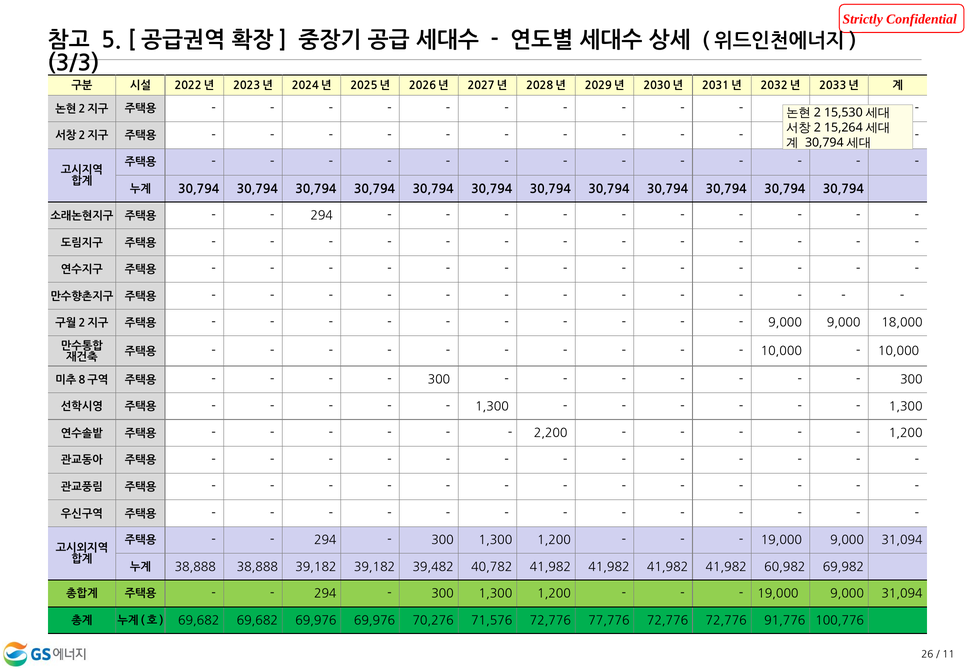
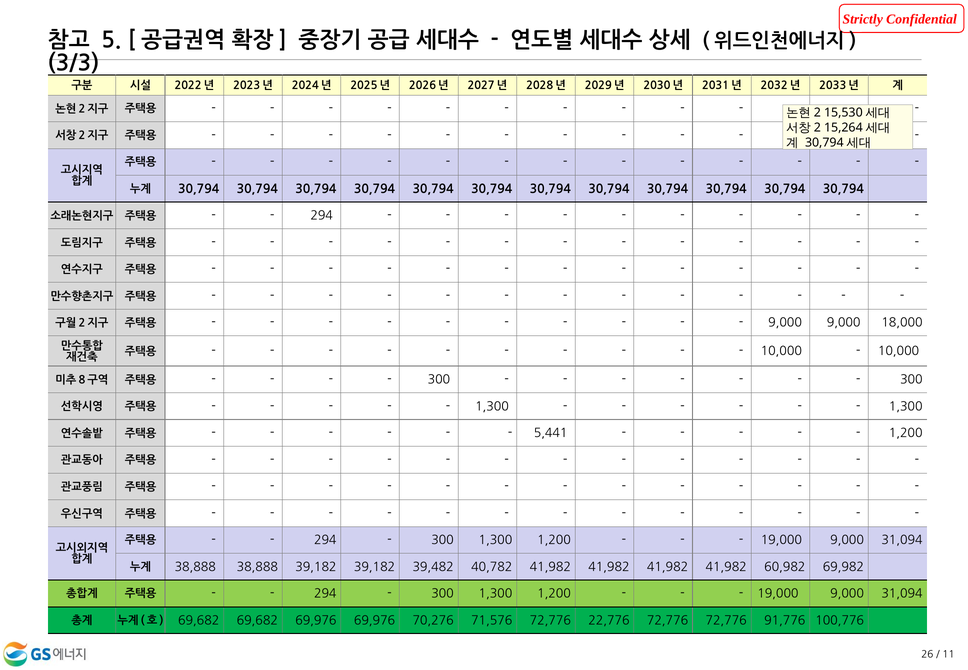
2,200: 2,200 -> 5,441 (551, 433)
77,776: 77,776 -> 22,776 (609, 621)
